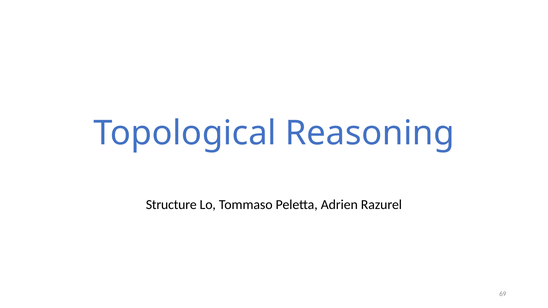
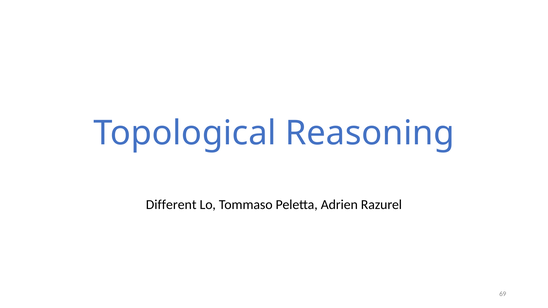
Structure: Structure -> Different (171, 205)
